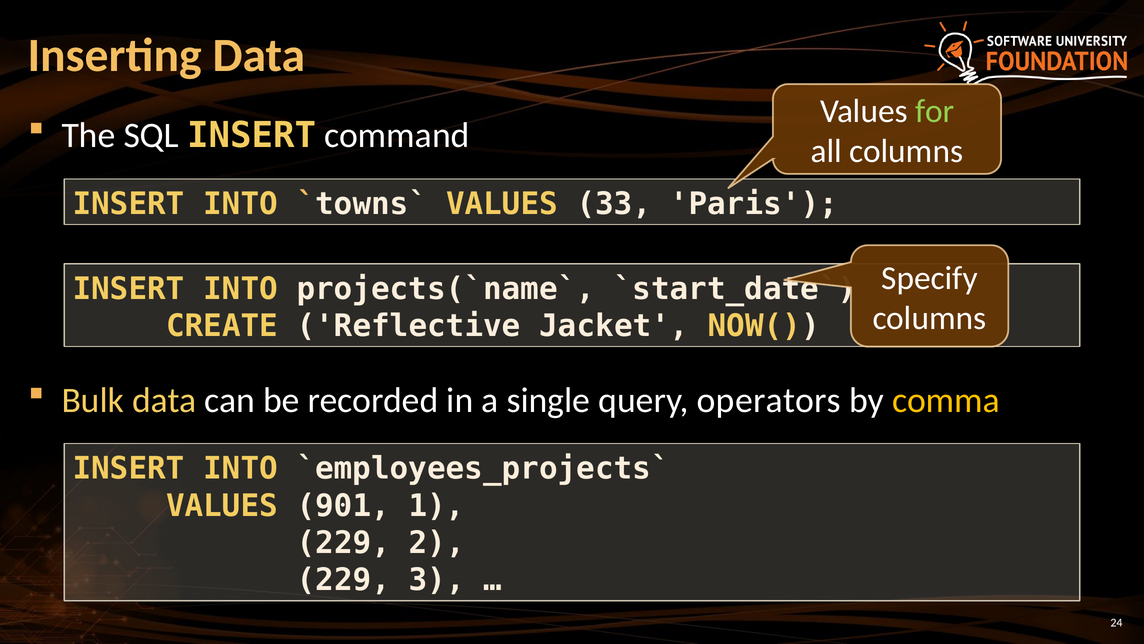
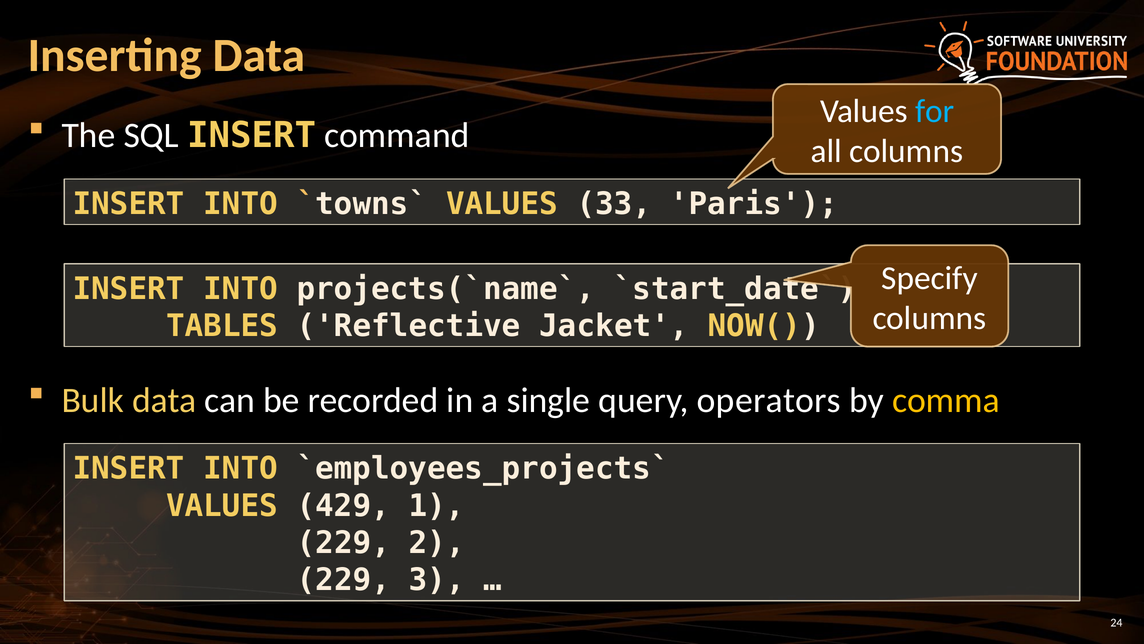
for colour: light green -> light blue (935, 111)
CREATE: CREATE -> TABLES (222, 326)
901: 901 -> 429 (343, 506)
